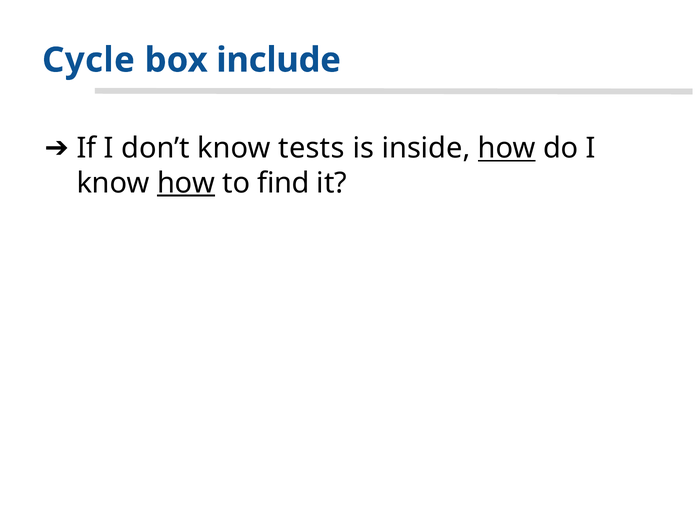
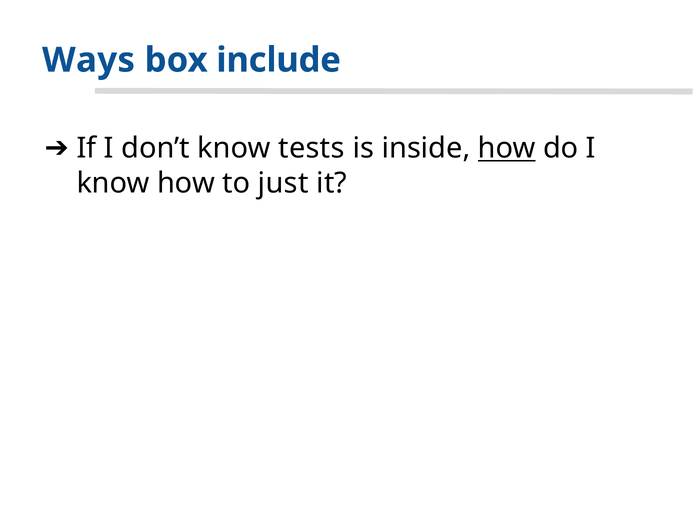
Cycle: Cycle -> Ways (88, 60)
how underline: present -> none (186, 183)
find: find -> just (283, 183)
